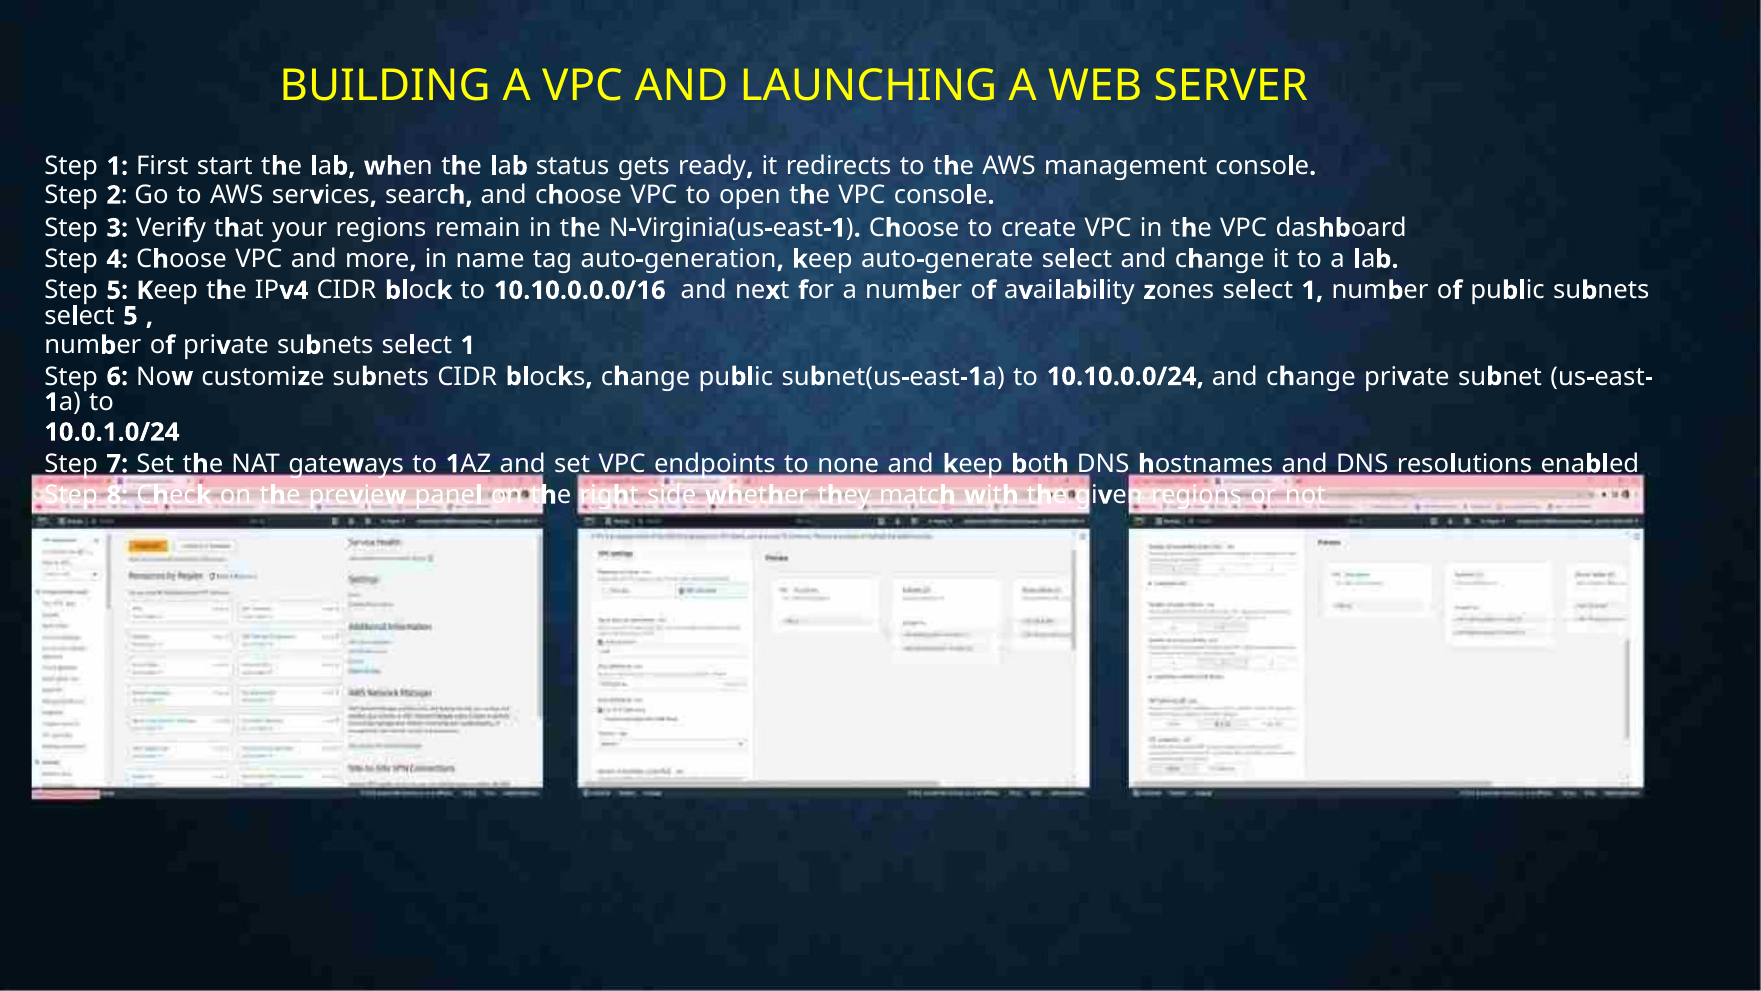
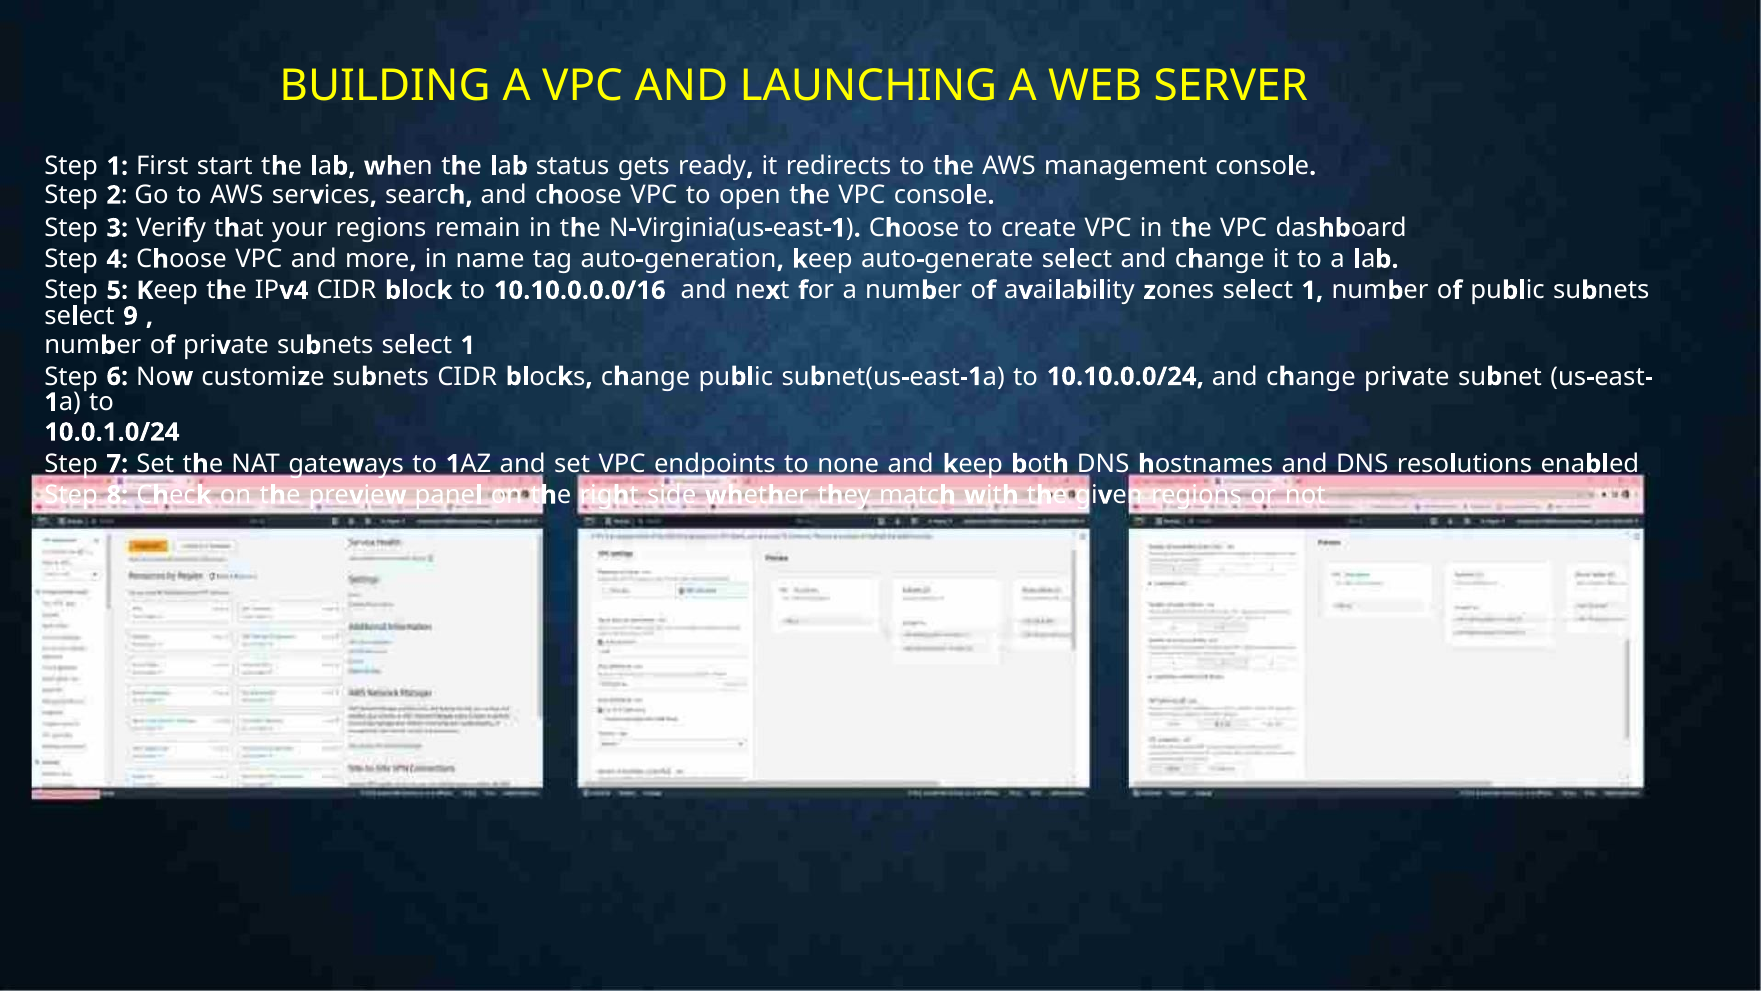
select 5: 5 -> 9 (130, 316)
